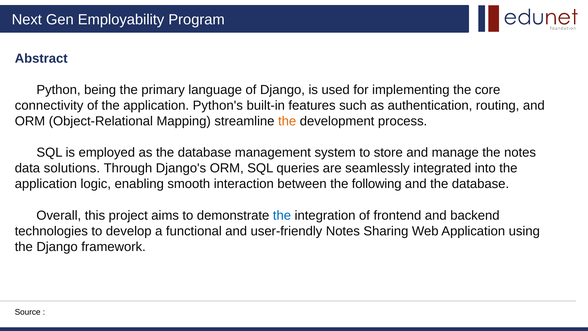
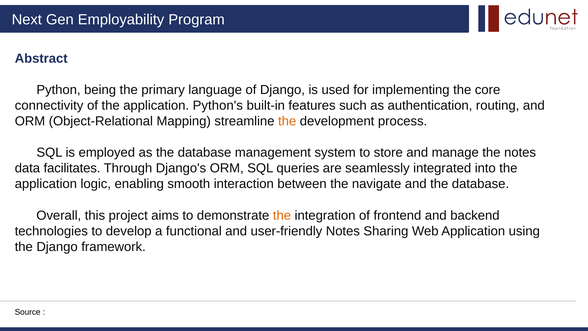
solutions: solutions -> facilitates (72, 168)
following: following -> navigate (377, 184)
the colour: blue -> orange (282, 215)
